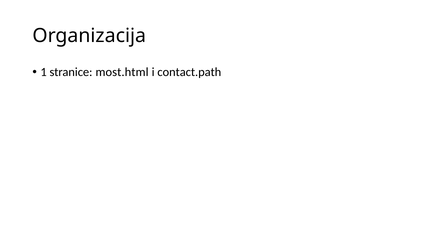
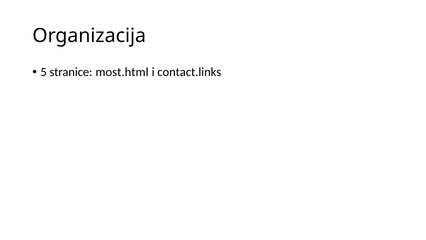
1: 1 -> 5 (44, 72)
contact.path: contact.path -> contact.links (189, 72)
